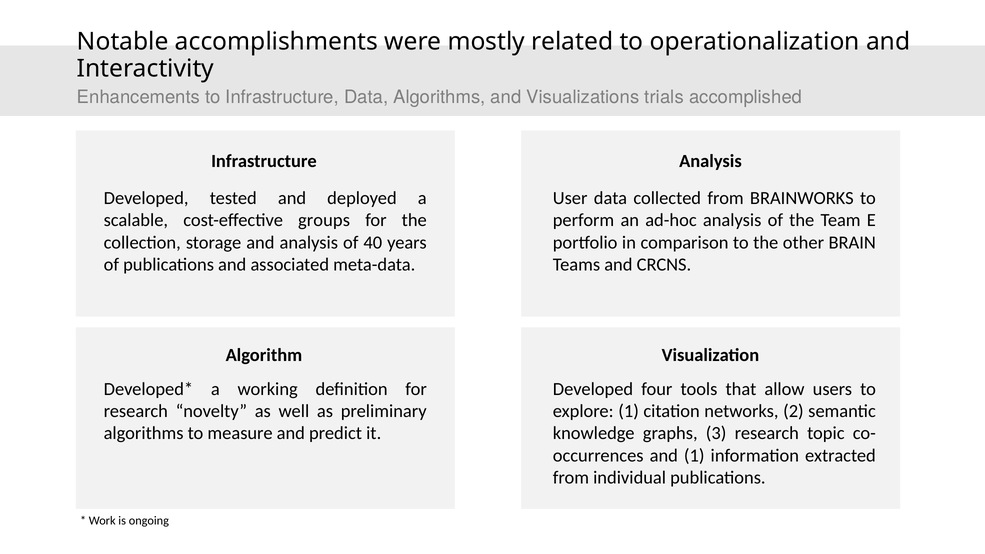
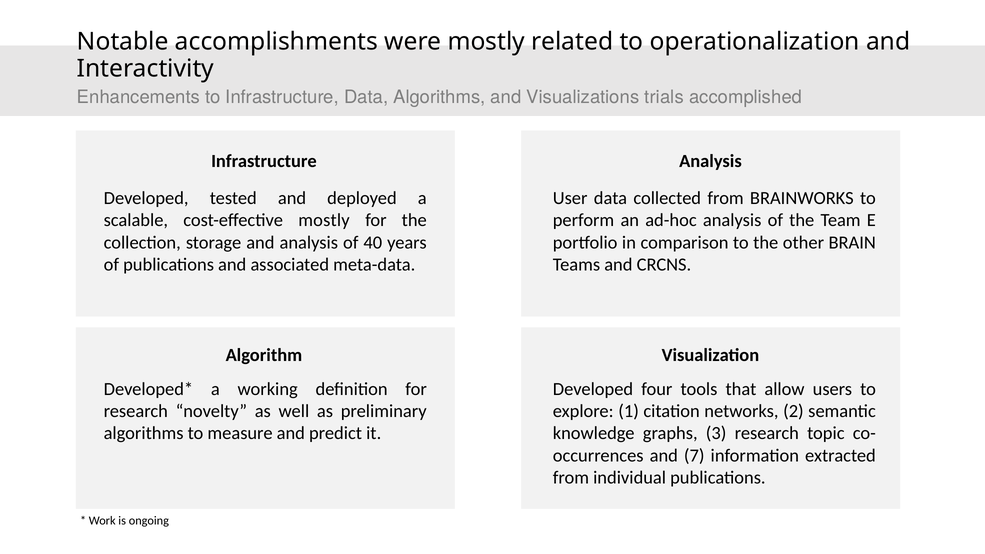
cost-effective groups: groups -> mostly (324, 220)
and 1: 1 -> 7 (694, 456)
